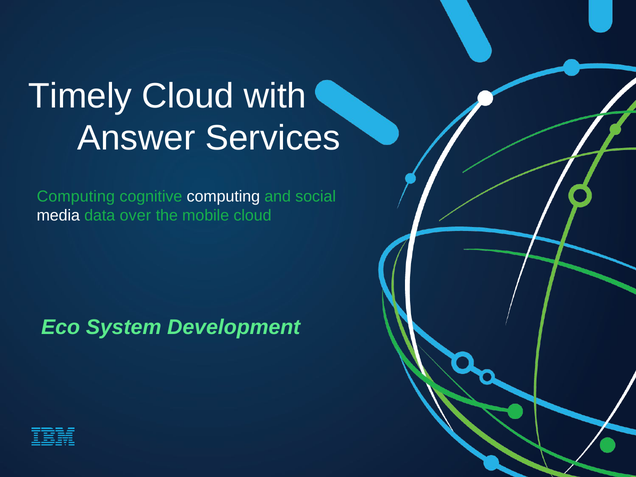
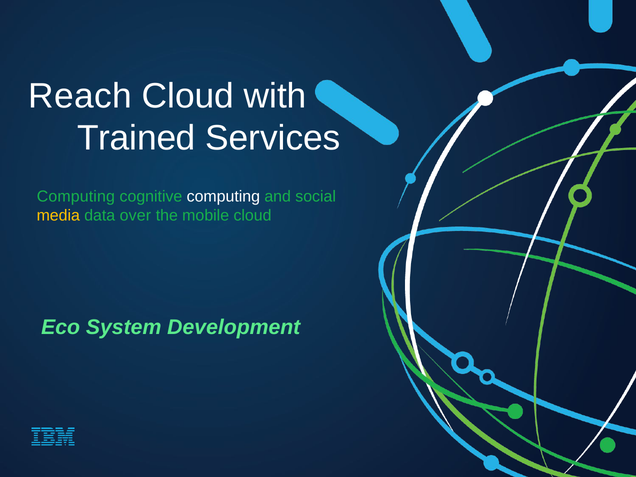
Timely: Timely -> Reach (80, 96)
Answer: Answer -> Trained (136, 138)
media colour: white -> yellow (58, 215)
